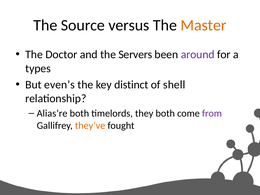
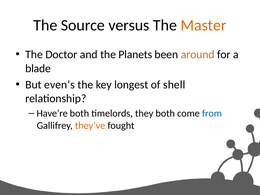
Servers: Servers -> Planets (135, 55)
around colour: purple -> orange (198, 55)
types: types -> blade (38, 68)
distinct: distinct -> longest (131, 85)
Alias’re: Alias’re -> Have’re (52, 113)
from colour: purple -> blue (212, 113)
